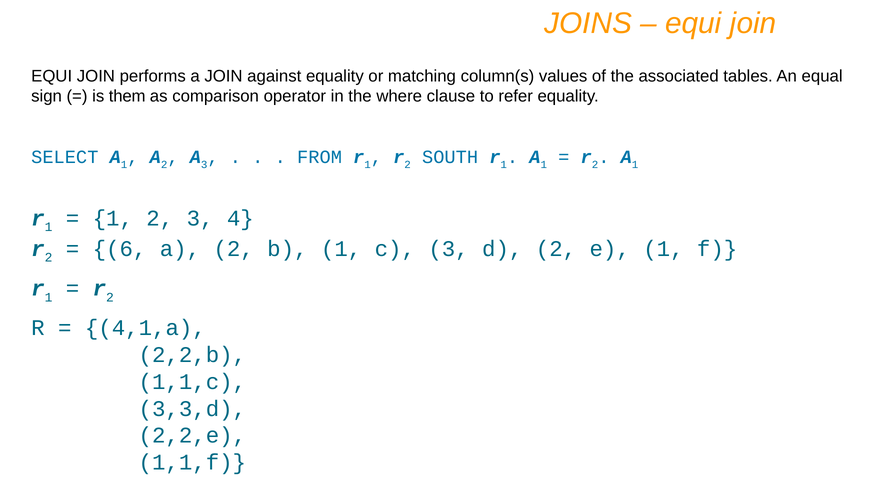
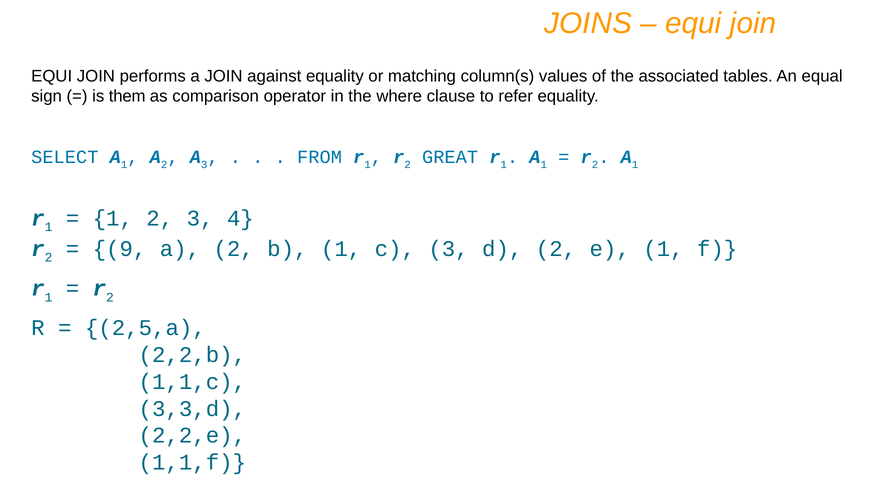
SOUTH: SOUTH -> GREAT (450, 157)
6: 6 -> 9 (120, 249)
4,1,a: 4,1,a -> 2,5,a (145, 328)
